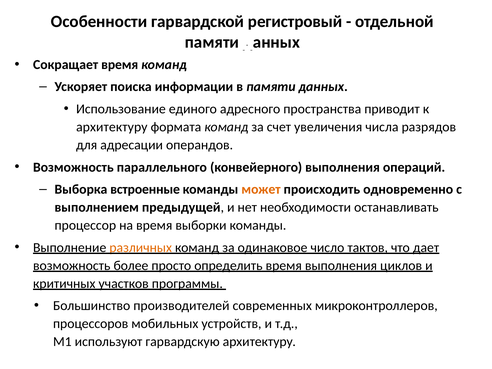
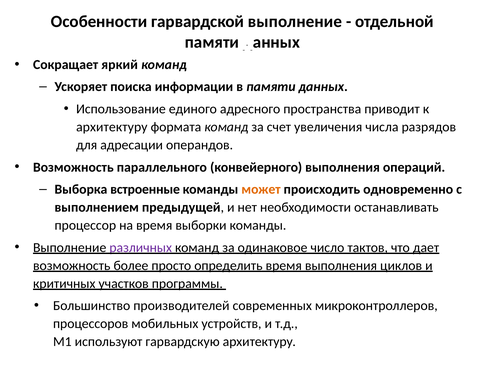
гарвардской регистровый: регистровый -> выполнение (295, 22)
Сокращает время: время -> яркий (120, 65)
различных colour: orange -> purple (141, 248)
